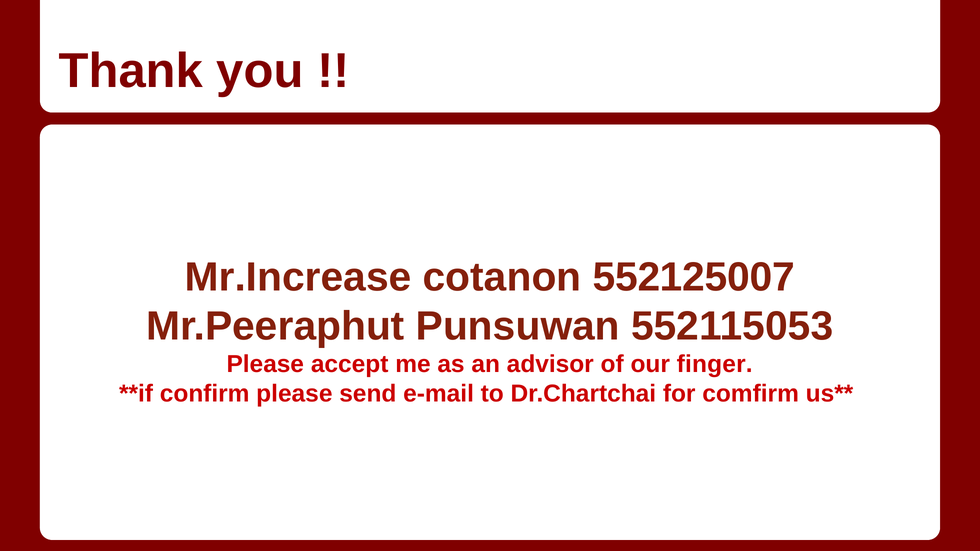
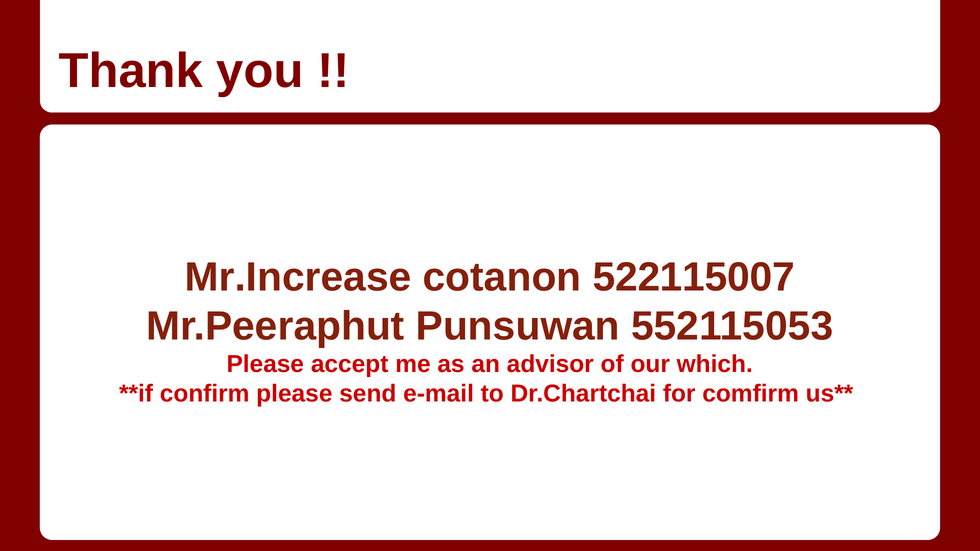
552125007: 552125007 -> 522115007 (694, 277)
finger: finger -> which (715, 364)
